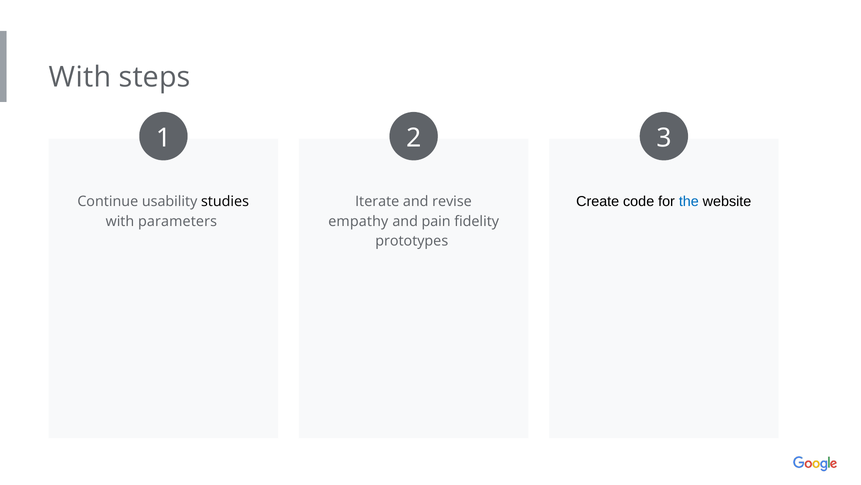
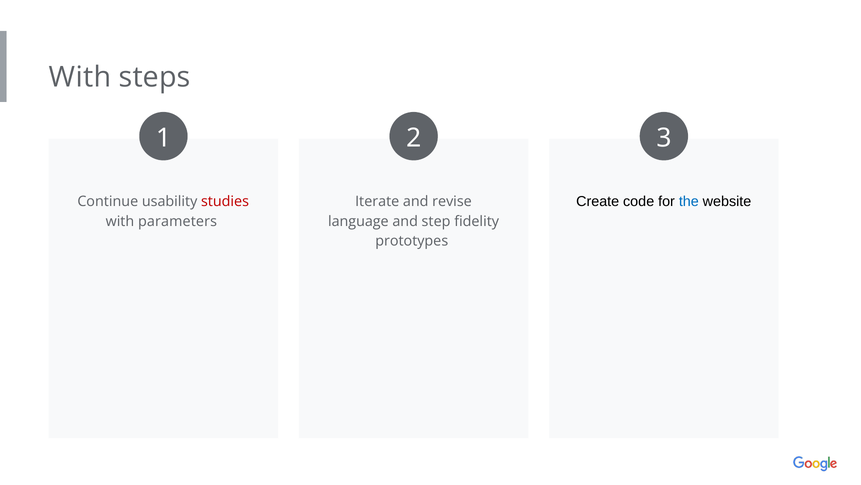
studies colour: black -> red (225, 201)
empathy: empathy -> language (358, 221)
pain: pain -> step (436, 221)
